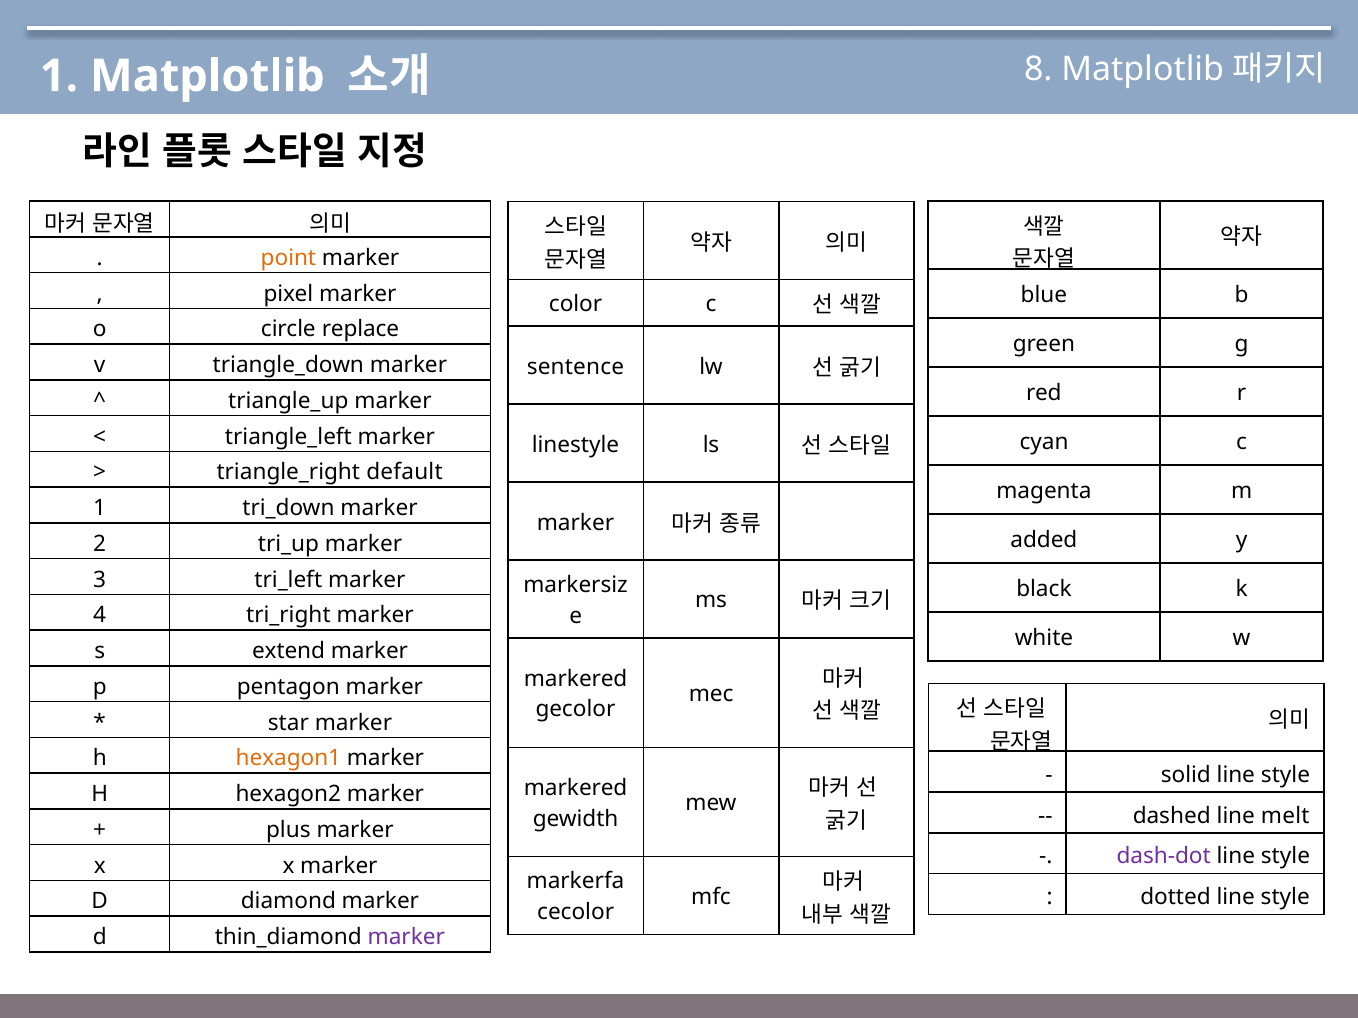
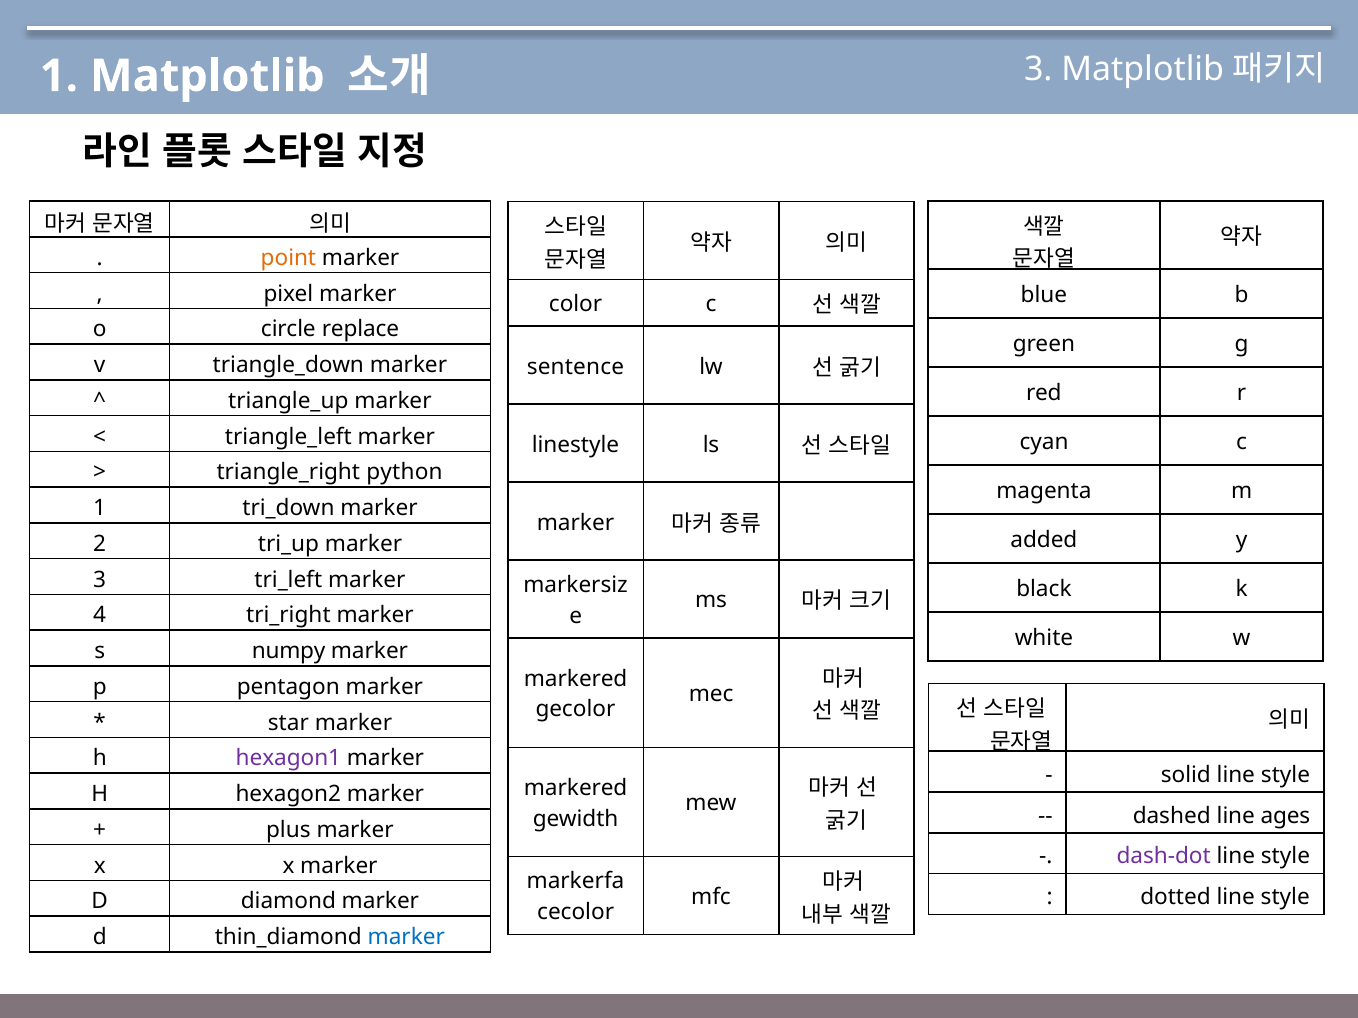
8: 8 -> 3 (1038, 69)
default: default -> python (404, 473)
extend: extend -> numpy (289, 651)
hexagon1 colour: orange -> purple (288, 759)
melt: melt -> ages (1285, 816)
marker colour: purple -> blue (406, 938)
